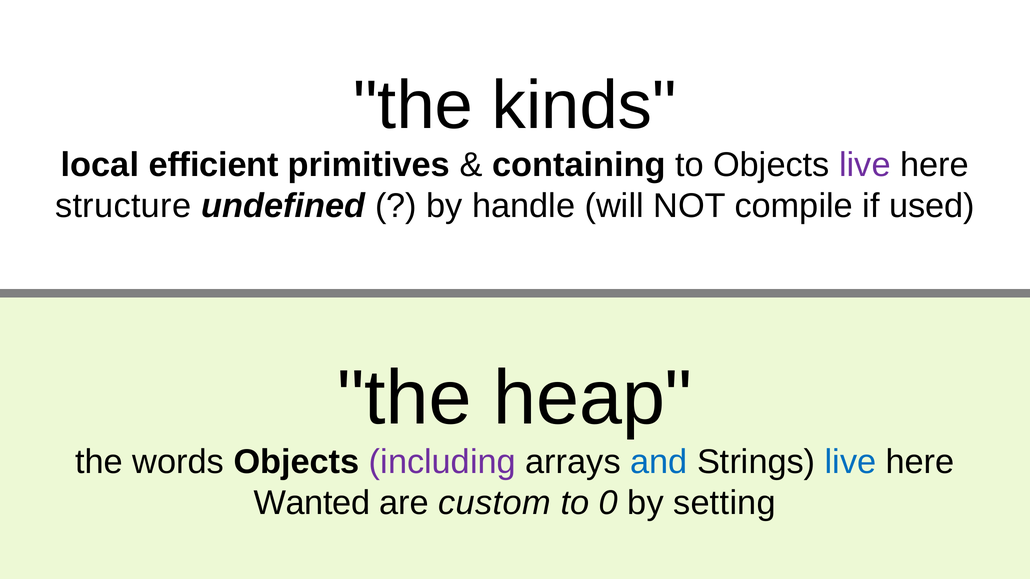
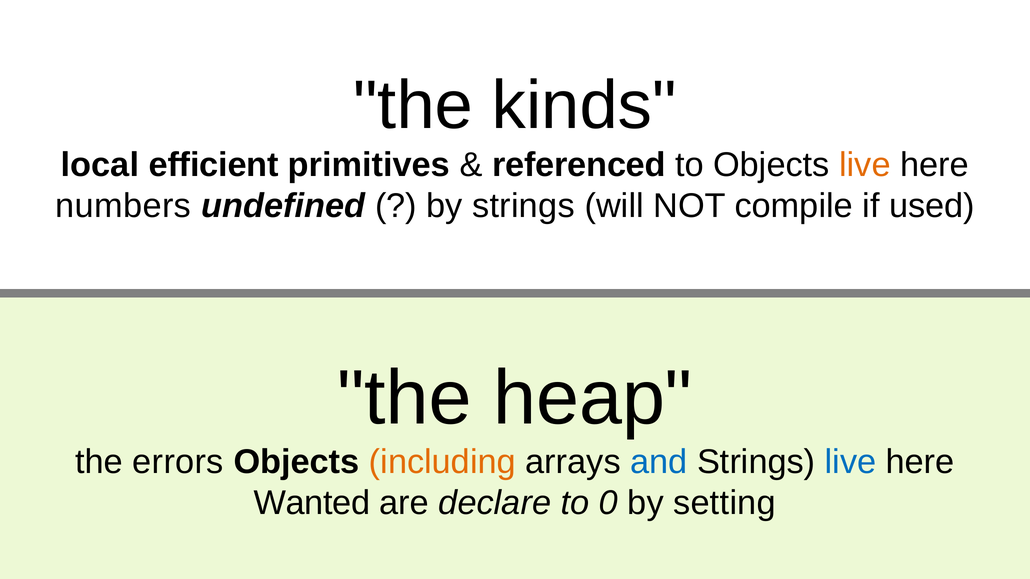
containing: containing -> referenced (579, 165)
live colour: purple -> orange (865, 165)
structure: structure -> numbers (123, 206)
by handle: handle -> strings (523, 206)
words: words -> errors (178, 462)
including colour: purple -> orange (442, 462)
custom: custom -> declare (495, 503)
